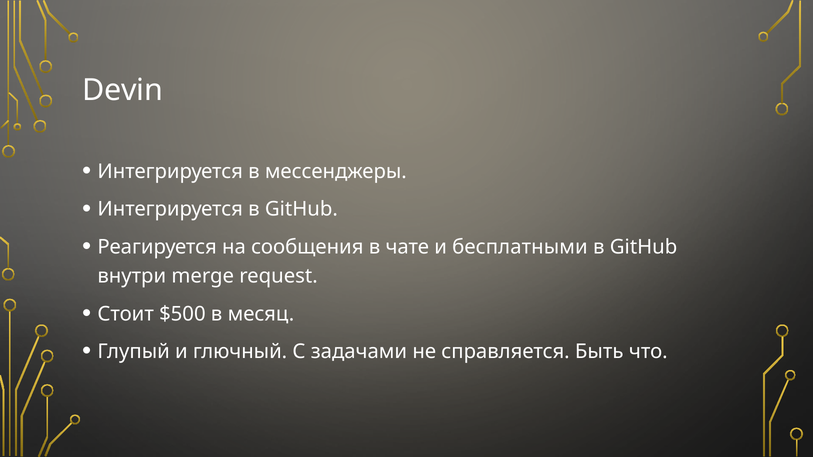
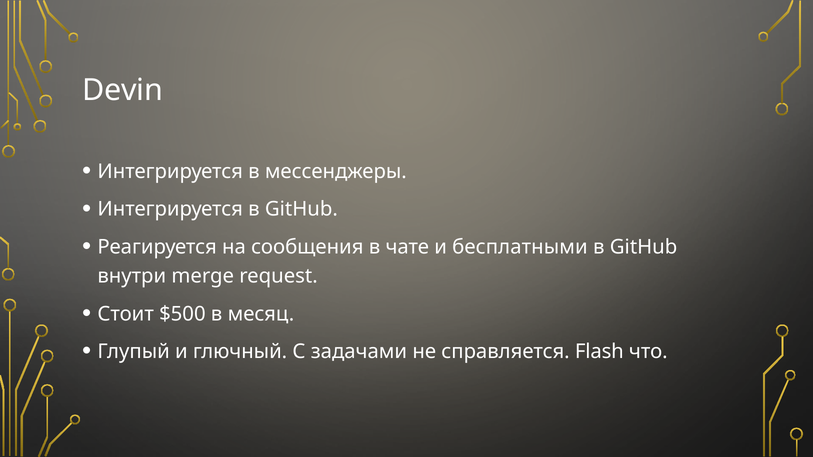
Быть: Быть -> Flash (599, 352)
